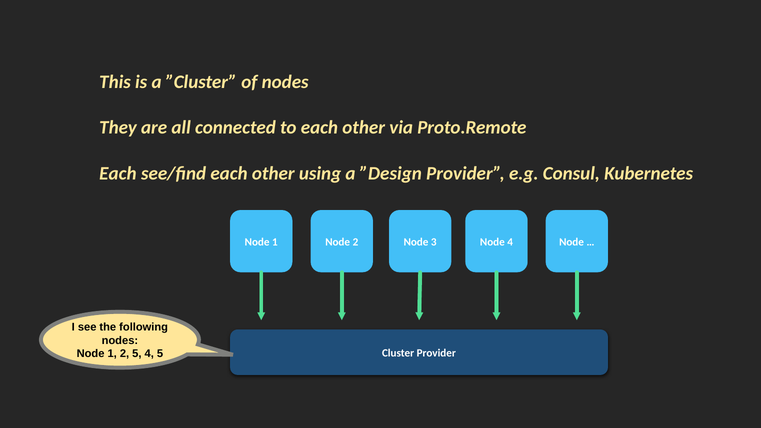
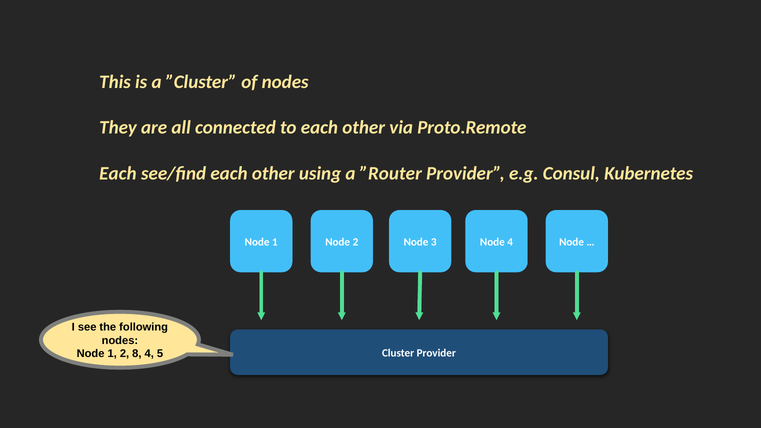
”Design: ”Design -> ”Router (391, 173)
2 5: 5 -> 8 (137, 354)
